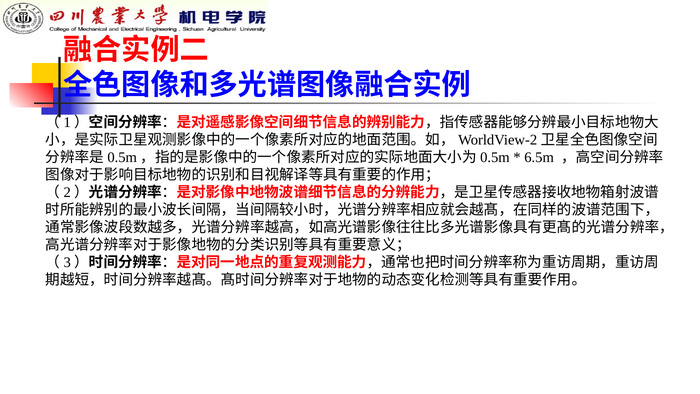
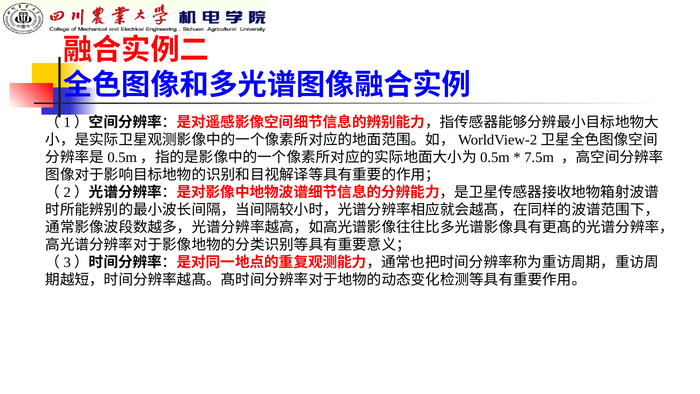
6.5m: 6.5m -> 7.5m (539, 157)
